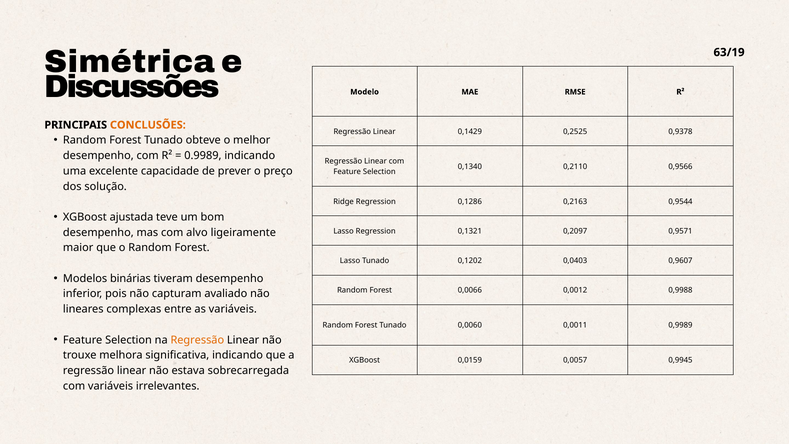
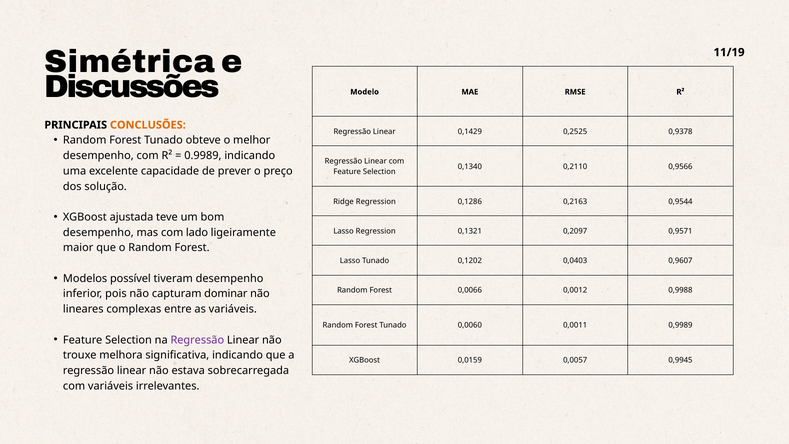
63/19: 63/19 -> 11/19 (729, 52)
alvo: alvo -> lado (197, 232)
binárias: binárias -> possível (130, 278)
avaliado: avaliado -> dominar (226, 294)
Regressão colour: orange -> purple (197, 340)
